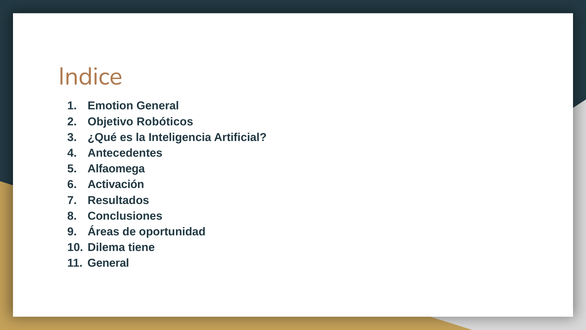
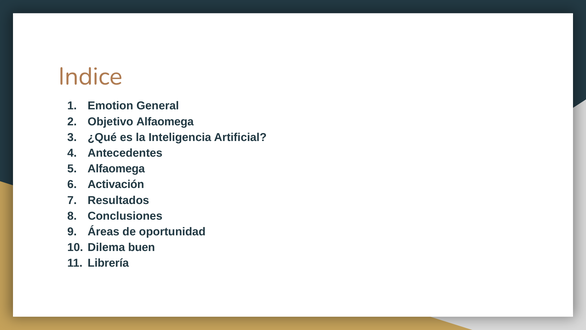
Objetivo Robóticos: Robóticos -> Alfaomega (165, 121)
tiene: tiene -> buen (142, 247)
General: General -> Librería (108, 263)
